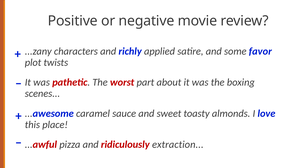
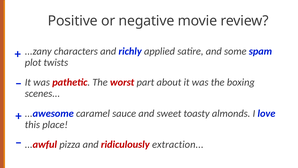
favor: favor -> spam (260, 51)
